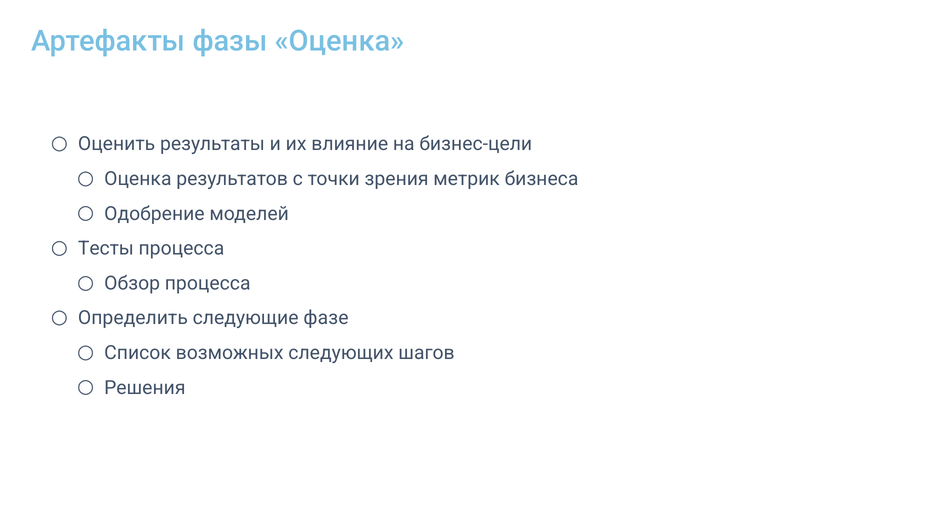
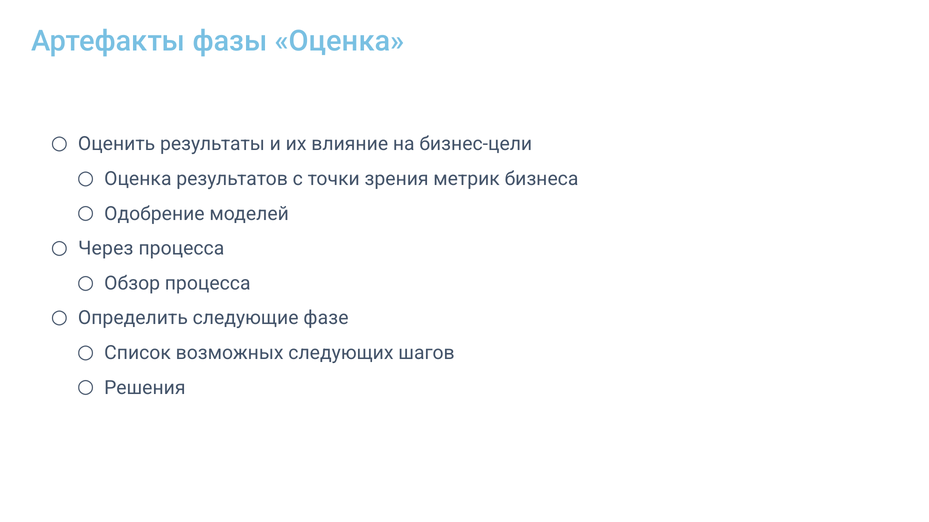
Тесты: Тесты -> Через (106, 249)
